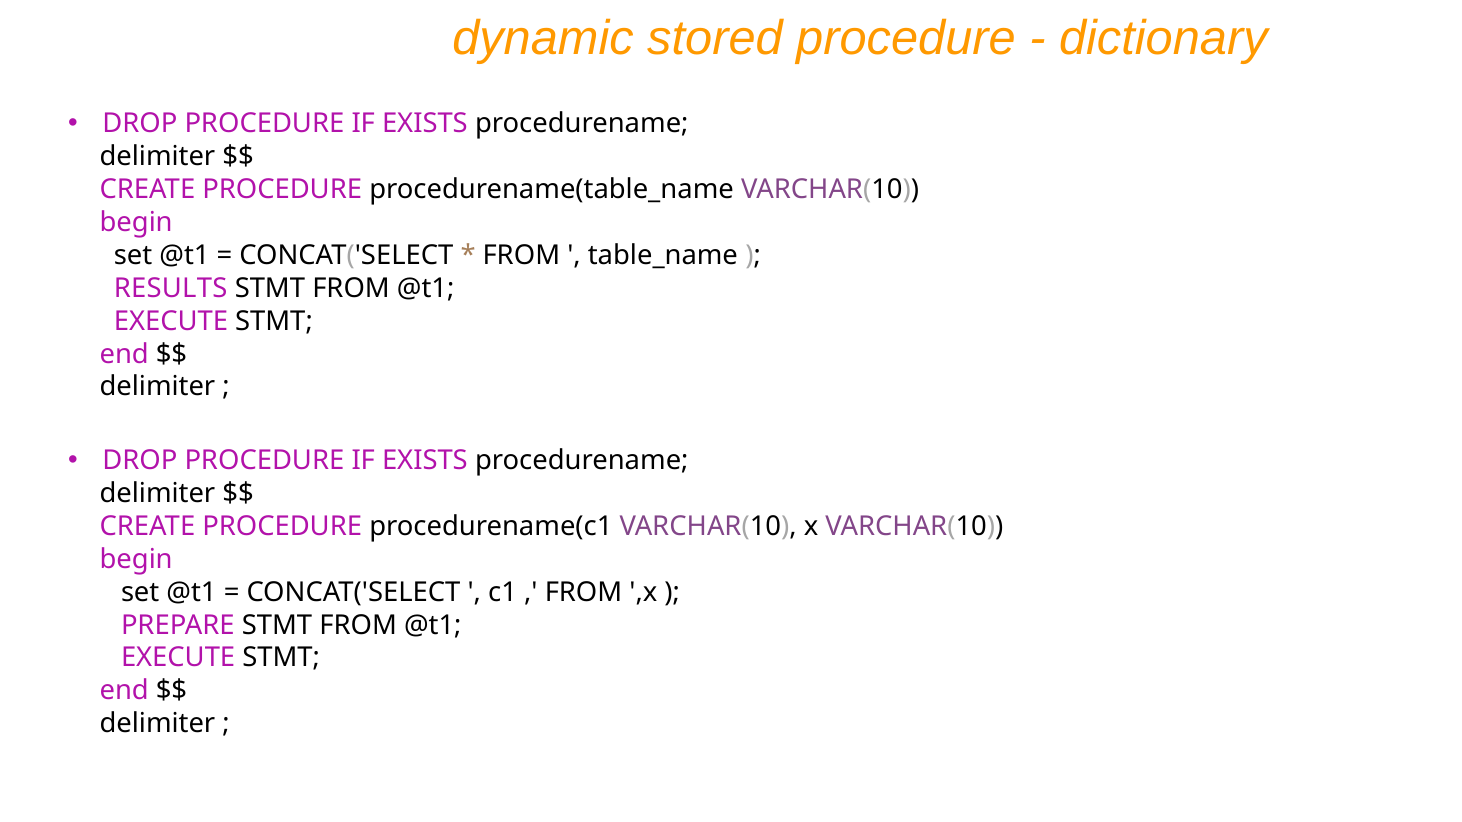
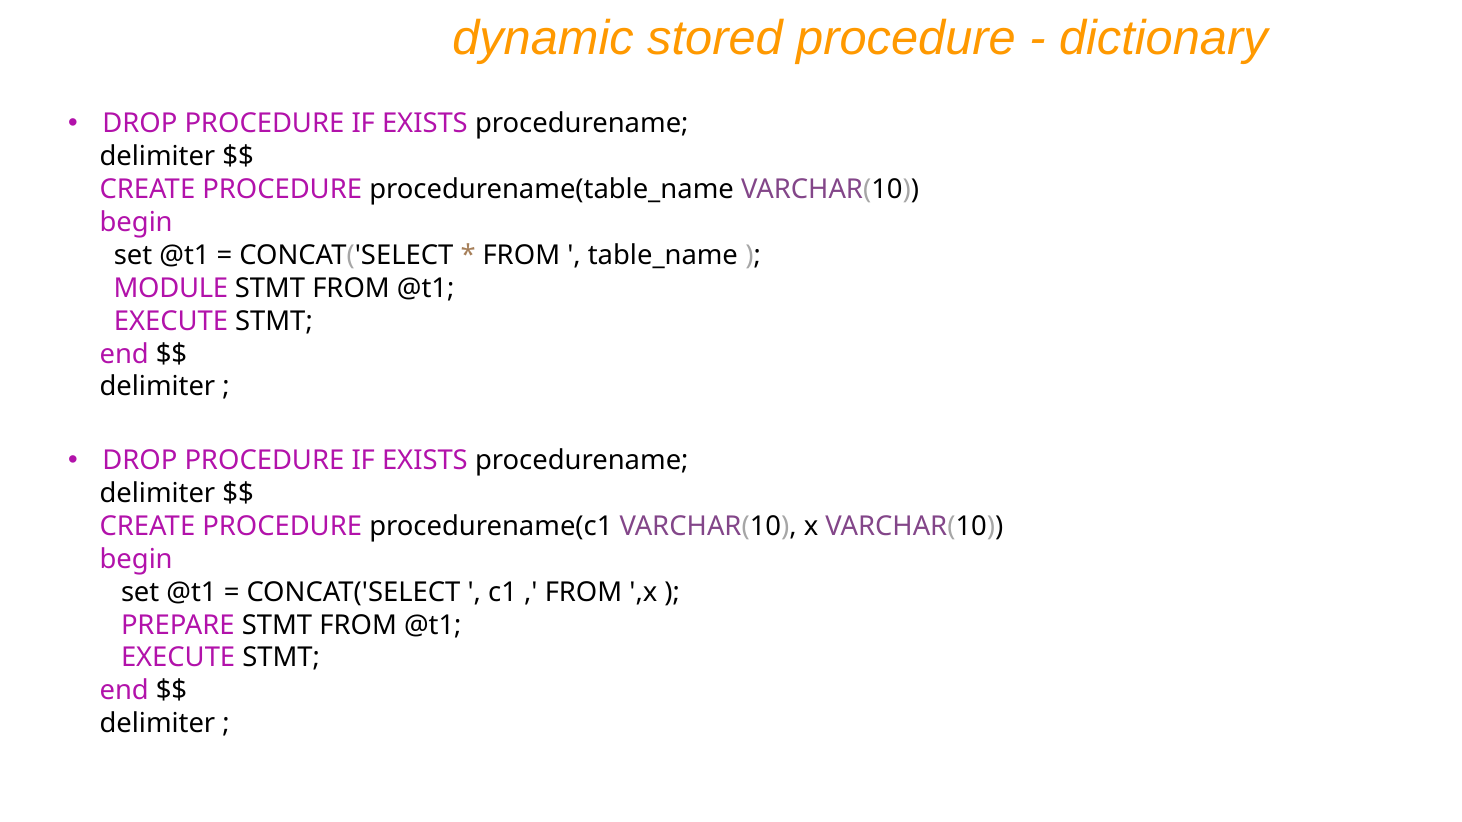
RESULTS: RESULTS -> MODULE (171, 288)
